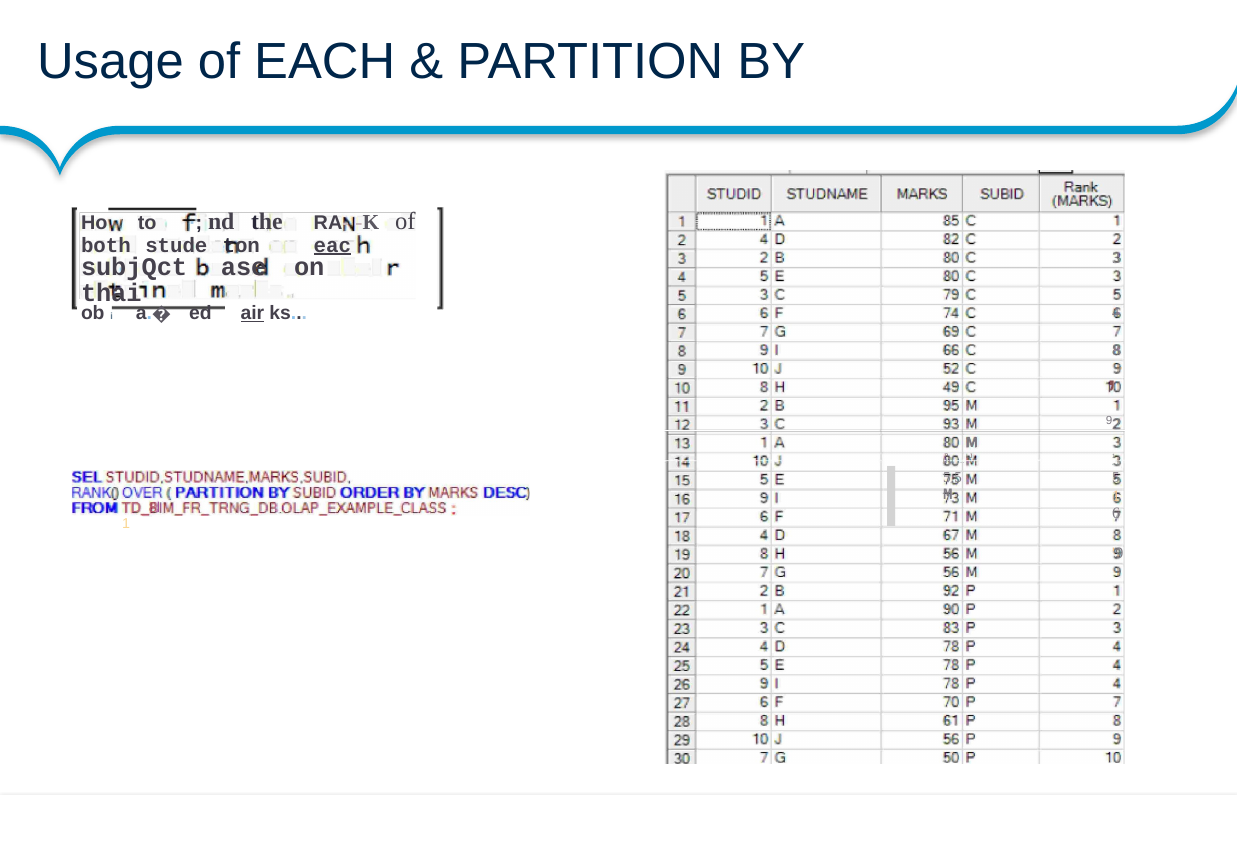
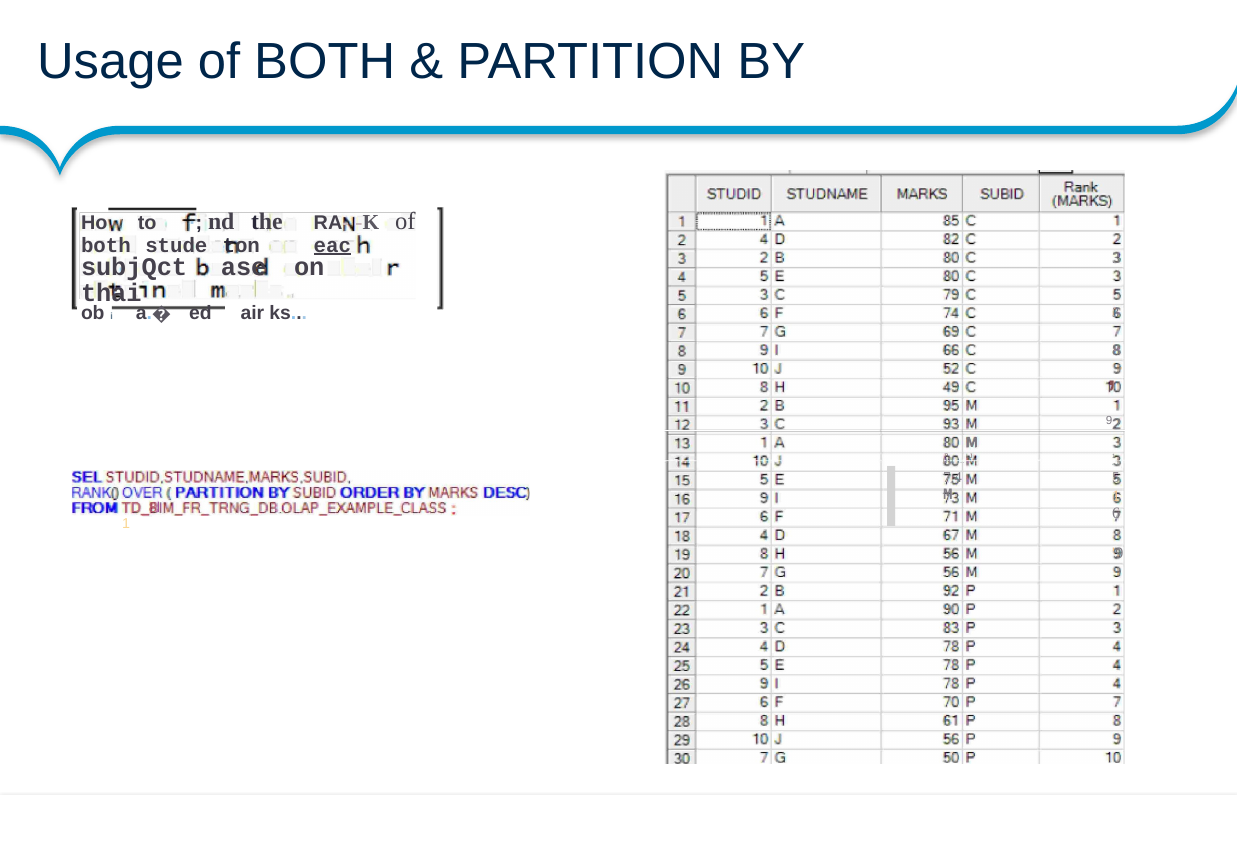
of EACH: EACH -> BOTH (325, 61)
air underline: present -> none (252, 313)
ks 4: 4 -> 3 (1116, 312)
5.5: 5.5 -> 7.4 (953, 477)
